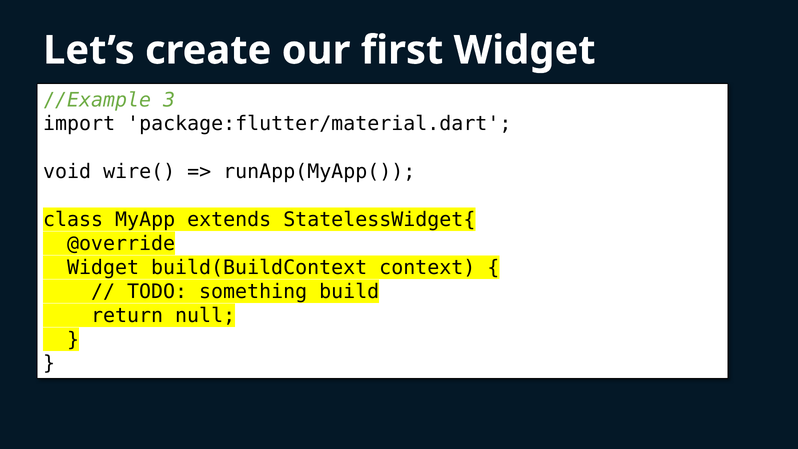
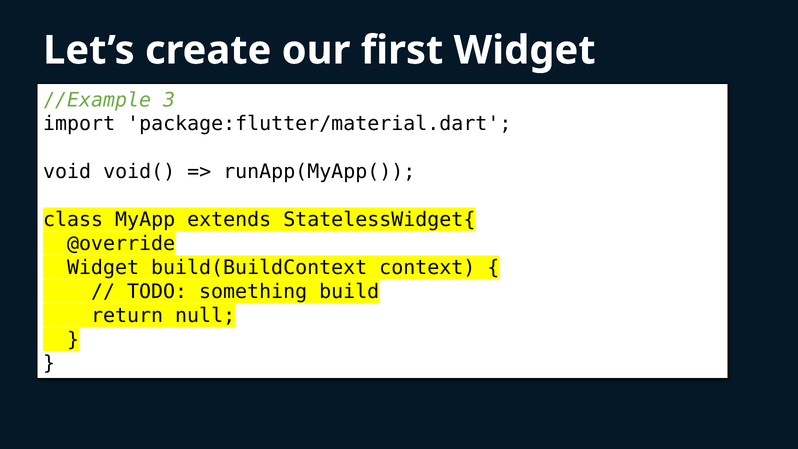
wire(: wire( -> void( (139, 172)
